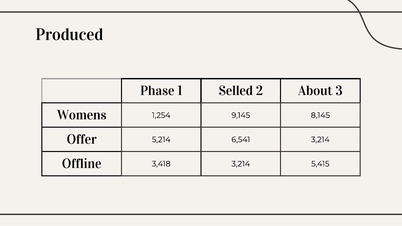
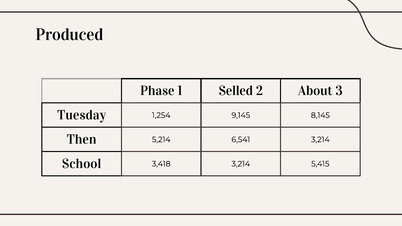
Womens: Womens -> Tuesday (82, 115)
Offer: Offer -> Then (82, 139)
Offline: Offline -> School (82, 164)
